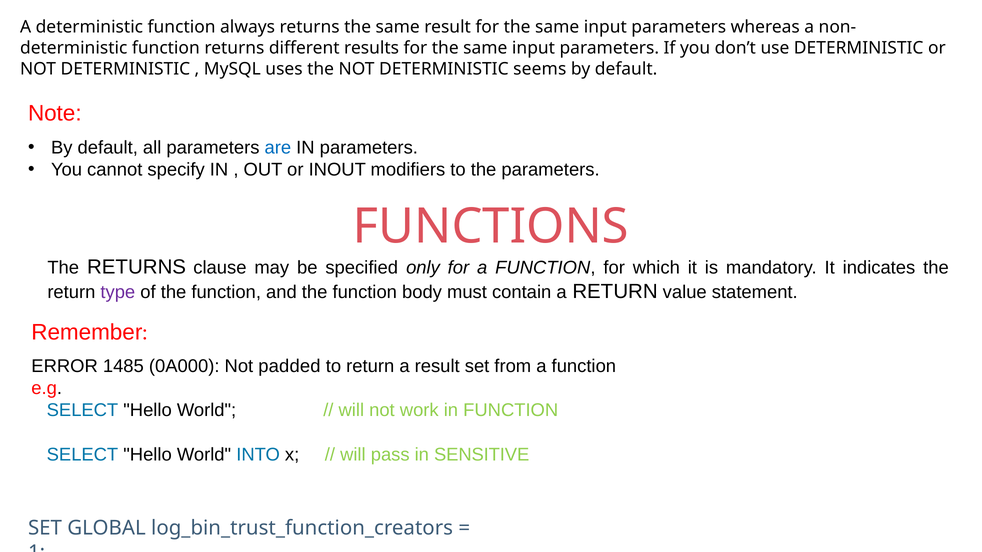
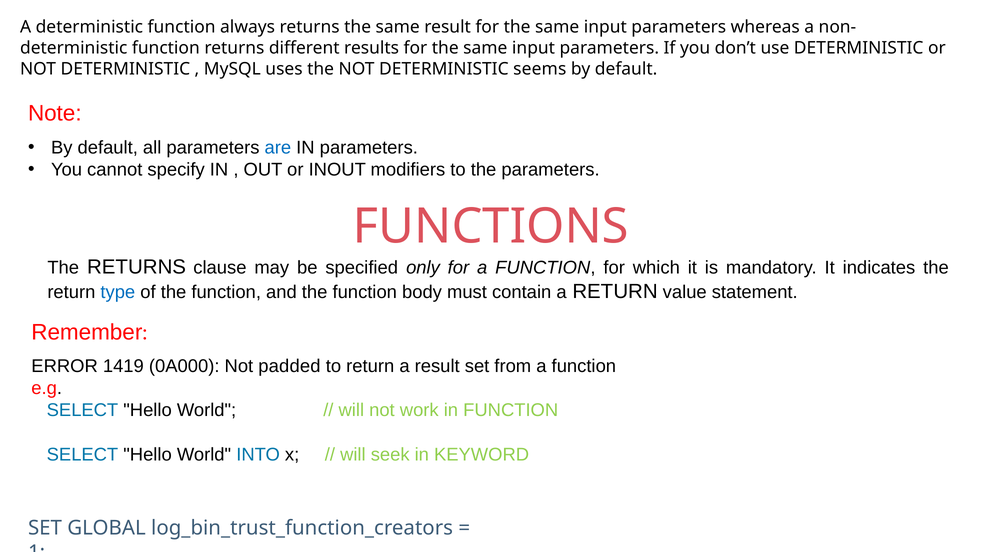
type colour: purple -> blue (118, 293)
1485: 1485 -> 1419 (123, 366)
pass: pass -> seek (390, 455)
SENSITIVE: SENSITIVE -> KEYWORD (482, 455)
